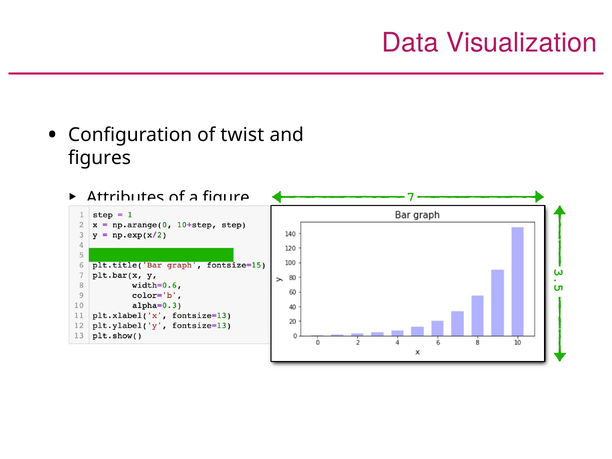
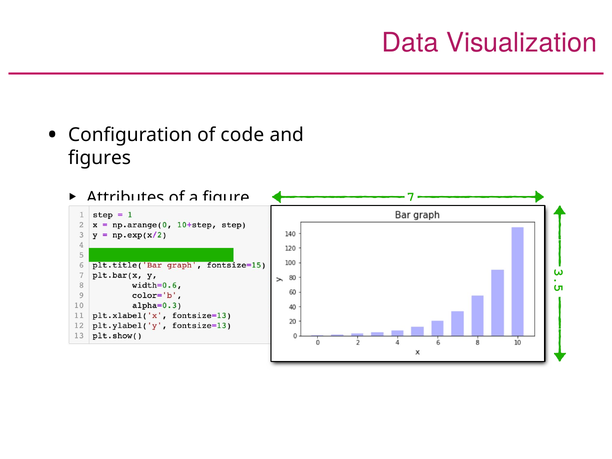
twist: twist -> code (242, 135)
